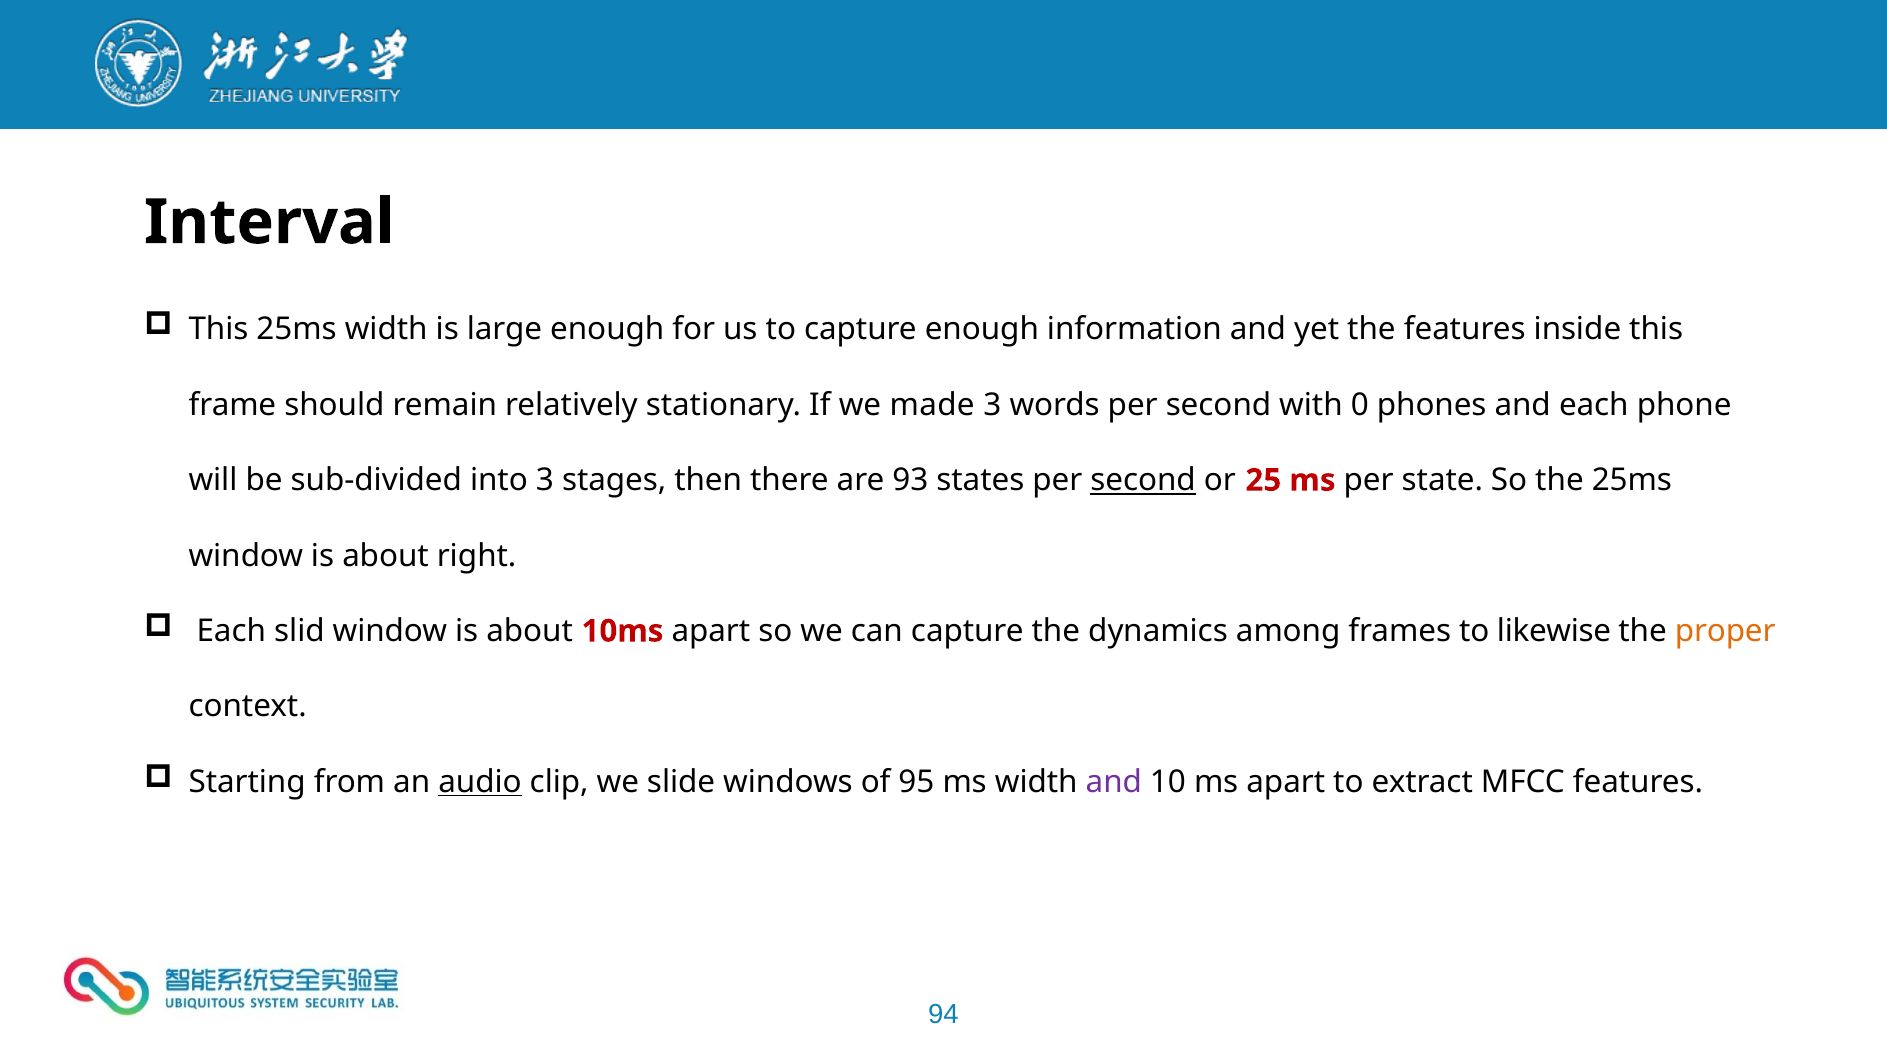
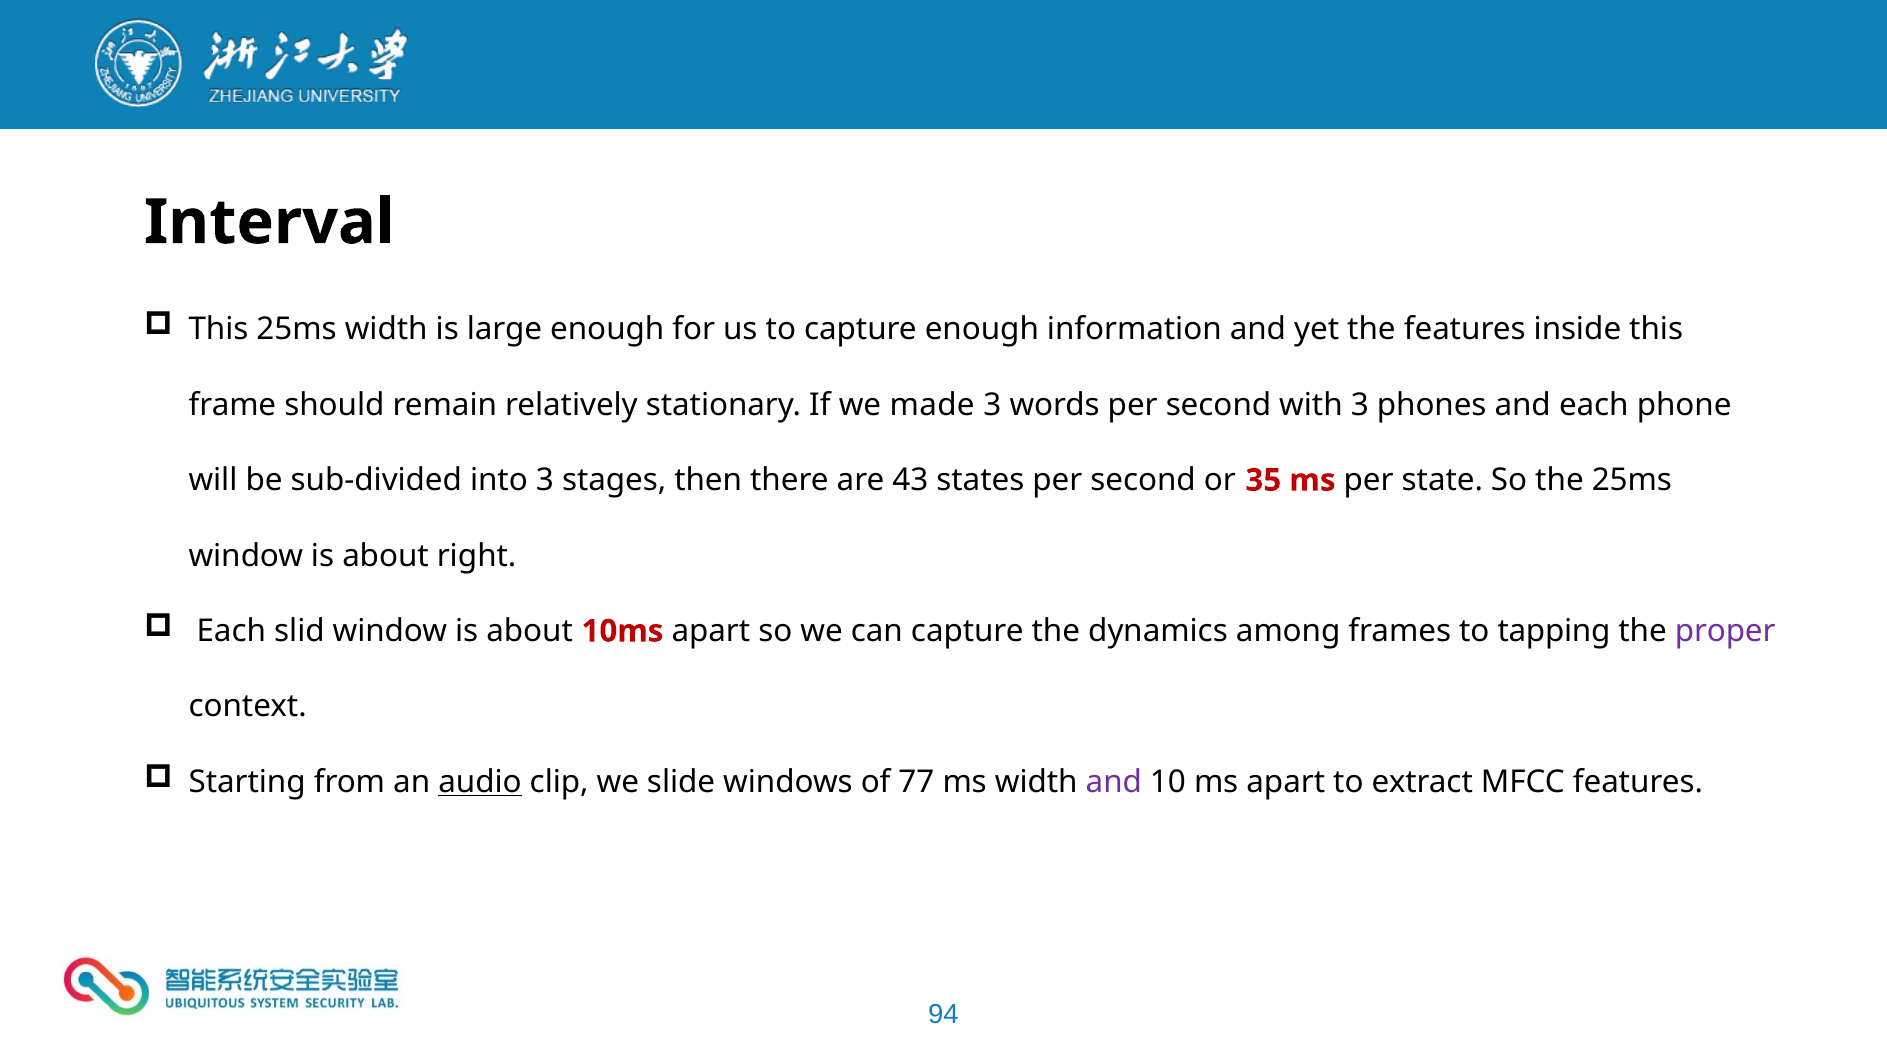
with 0: 0 -> 3 (1360, 405)
93: 93 -> 43 (910, 481)
second underline: present -> none (1143, 481)
25: 25 -> 35 (1263, 481)
likewise: likewise -> tapping (1554, 631)
proper colour: orange -> purple (1725, 631)
95: 95 -> 77 (916, 782)
